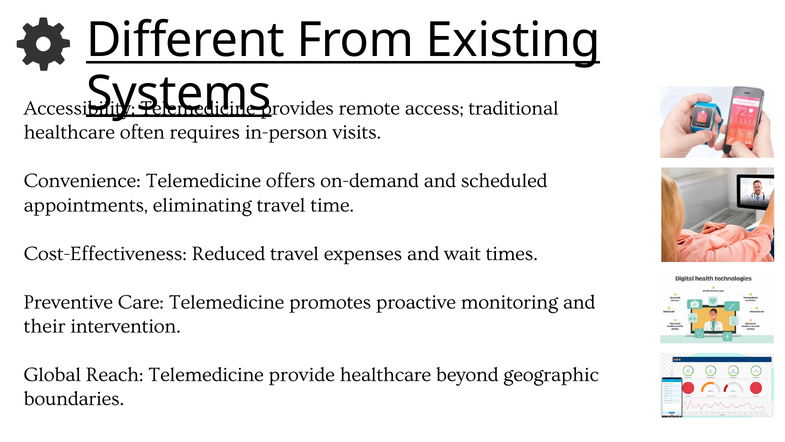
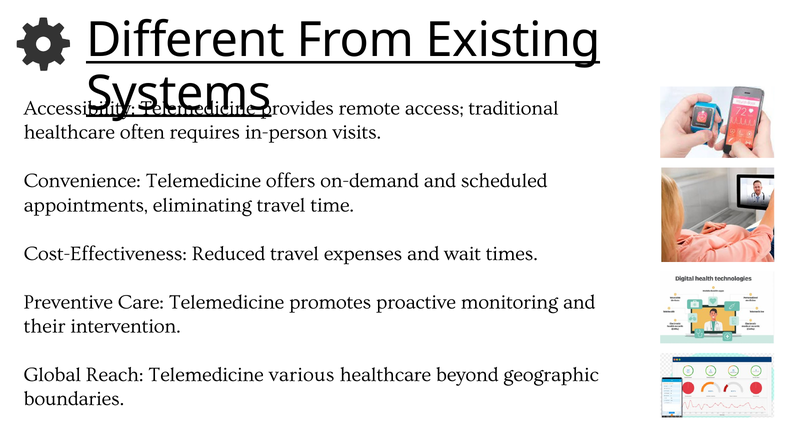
provide: provide -> various (302, 374)
